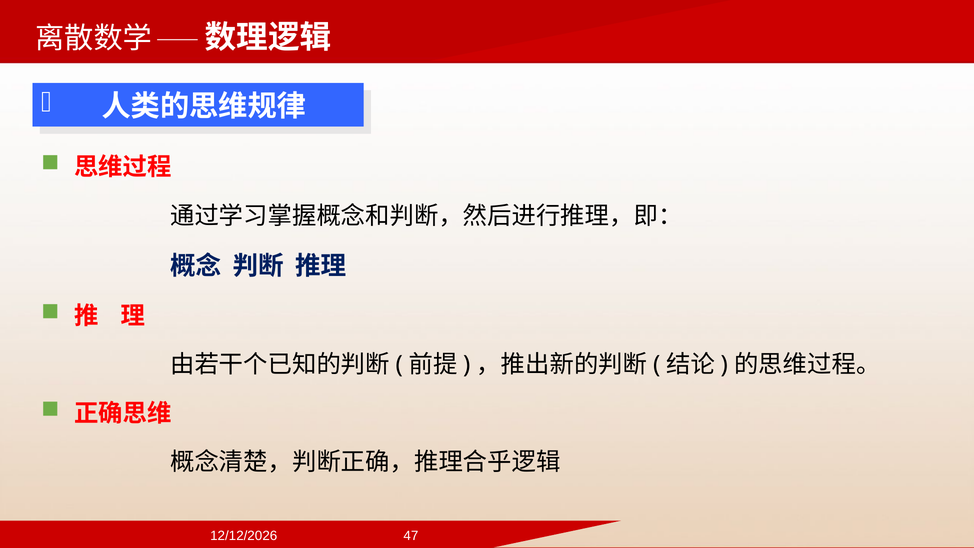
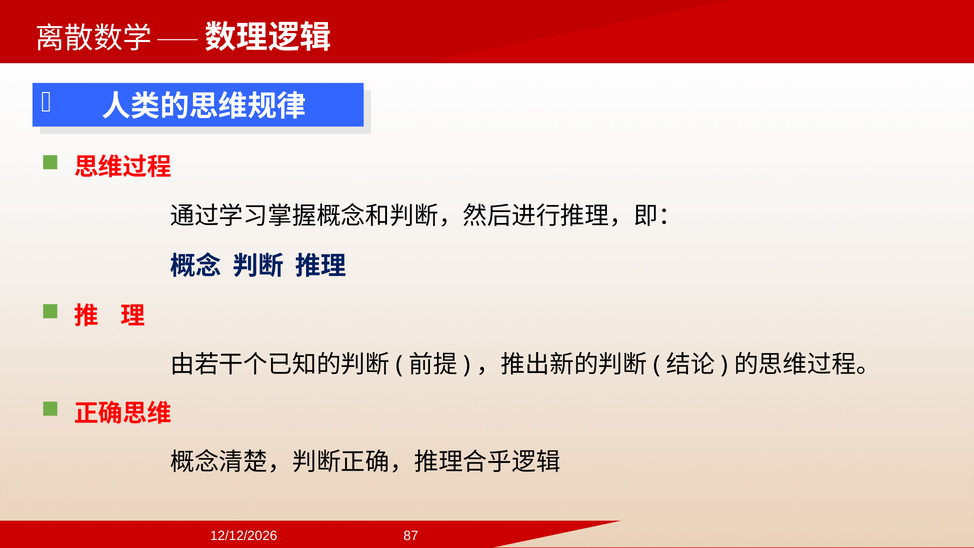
47: 47 -> 87 (411, 536)
